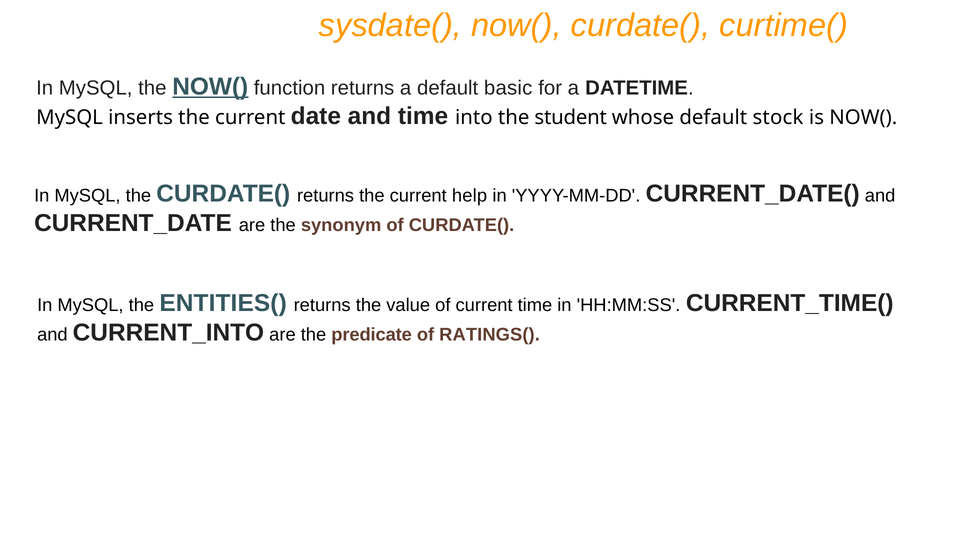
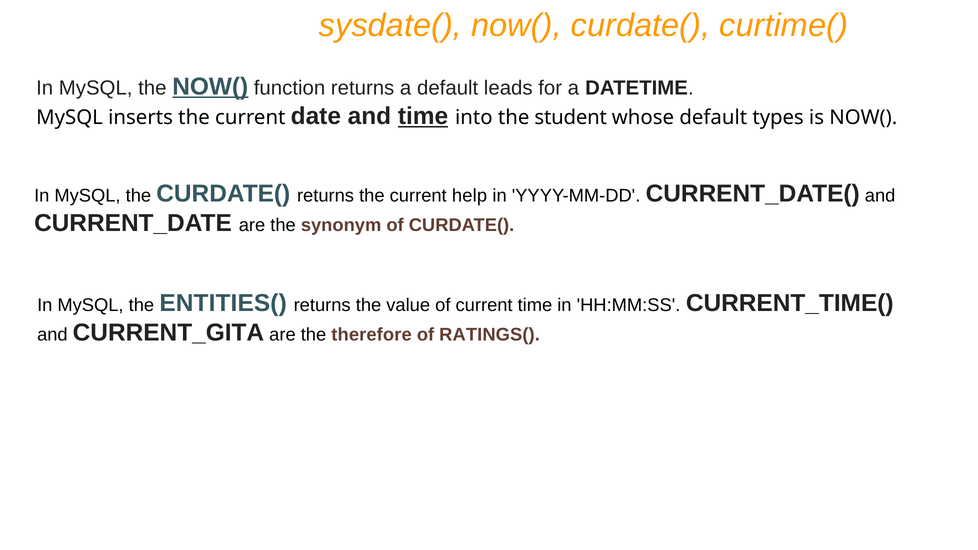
basic: basic -> leads (508, 88)
time underline: none -> present (423, 116)
stock: stock -> types (778, 117)
CURRENT_INTO: CURRENT_INTO -> CURRENT_GITA (168, 333)
predicate: predicate -> therefore (372, 335)
